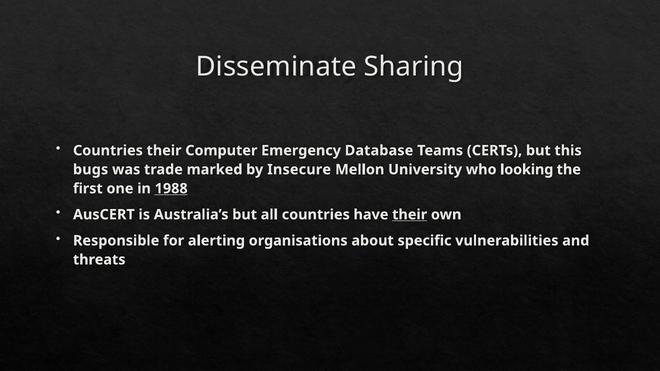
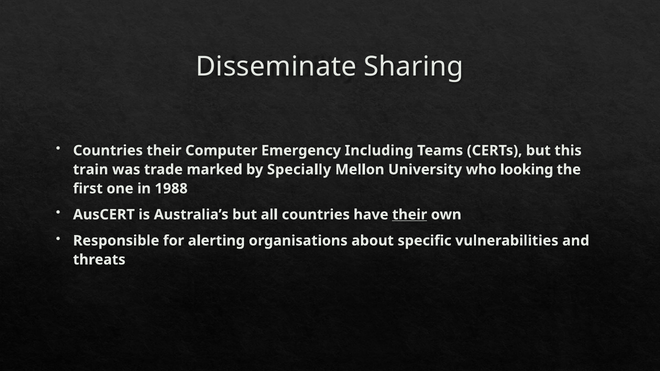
Database: Database -> Including (379, 151)
bugs: bugs -> train (91, 170)
Insecure: Insecure -> Specially (299, 170)
1988 underline: present -> none (171, 189)
